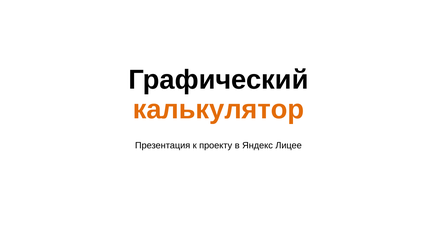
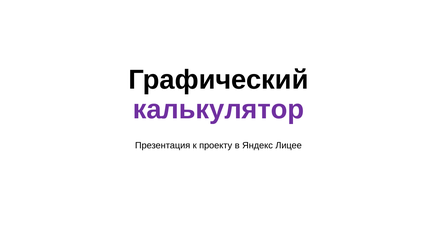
калькулятор colour: orange -> purple (218, 109)
